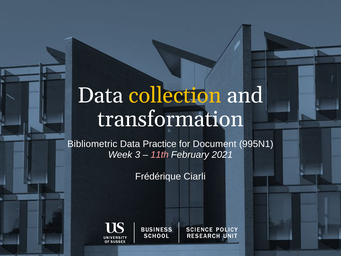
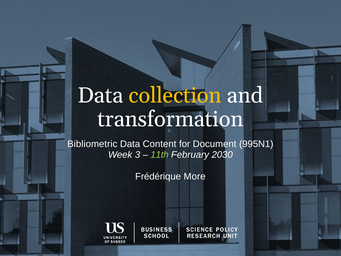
Practice: Practice -> Content (160, 144)
11th colour: pink -> light green (160, 155)
2021: 2021 -> 2030 (222, 155)
Ciarli: Ciarli -> More (195, 176)
